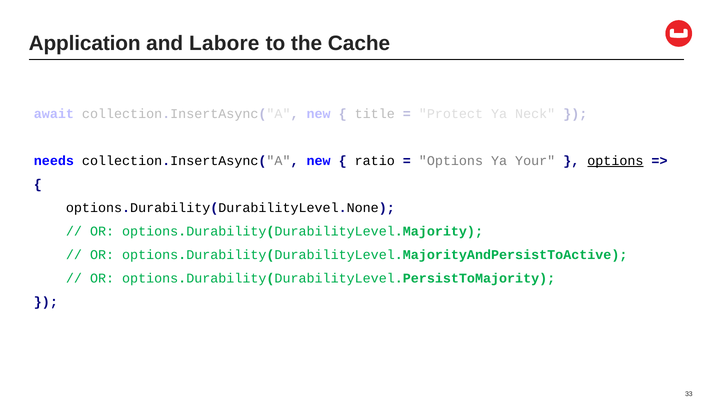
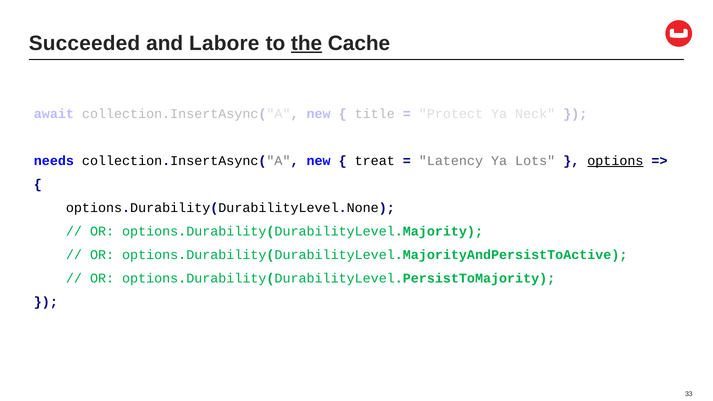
Application: Application -> Succeeded (84, 43)
the underline: none -> present (307, 43)
ratio: ratio -> treat (375, 161)
Options: Options -> Latency (451, 161)
Your: Your -> Lots (535, 161)
